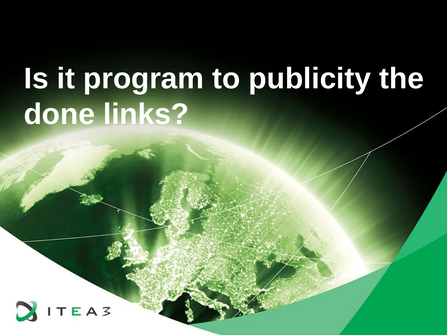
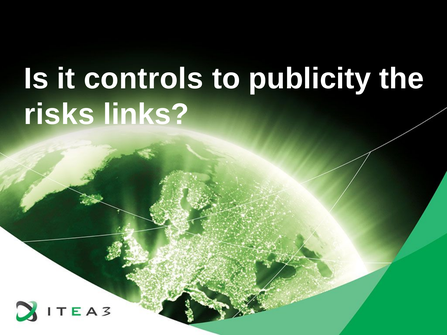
program: program -> controls (144, 79)
done: done -> risks (59, 114)
